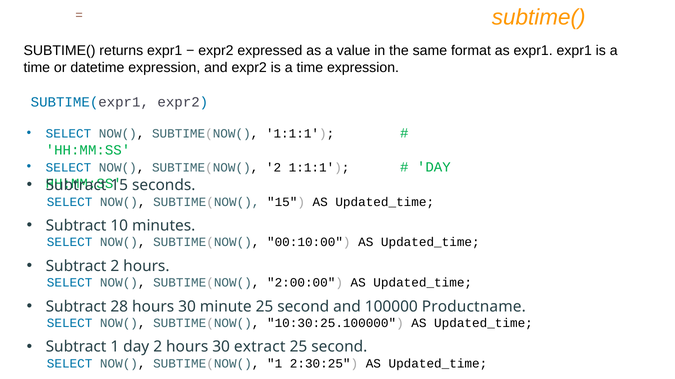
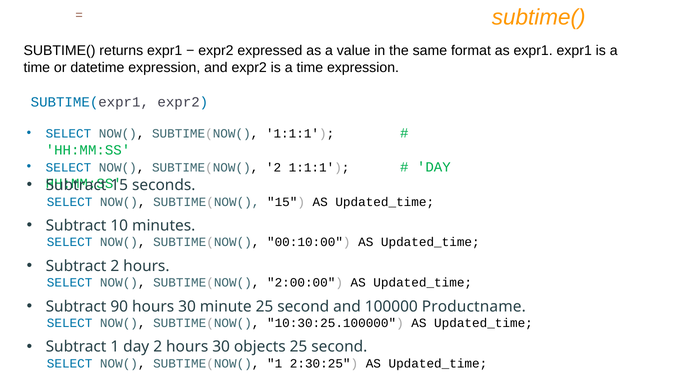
28: 28 -> 90 (119, 307)
extract: extract -> objects (260, 347)
